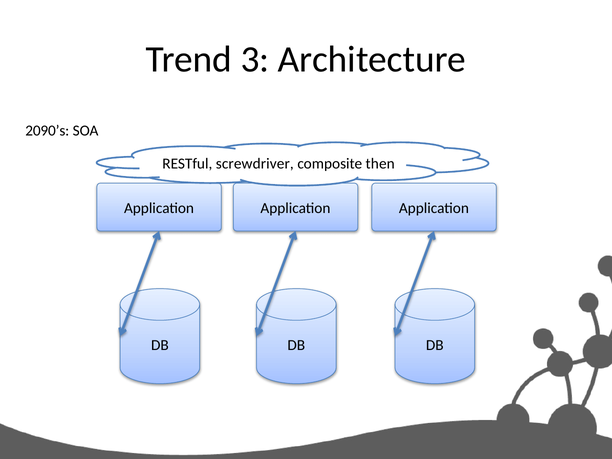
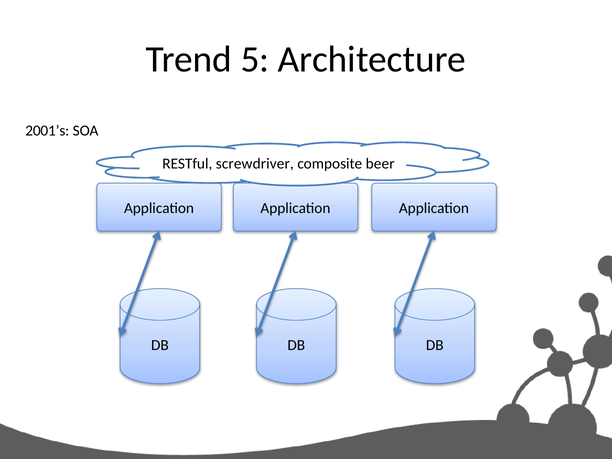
3: 3 -> 5 (255, 59)
2090’s: 2090’s -> 2001’s (47, 131)
then: then -> beer (380, 164)
